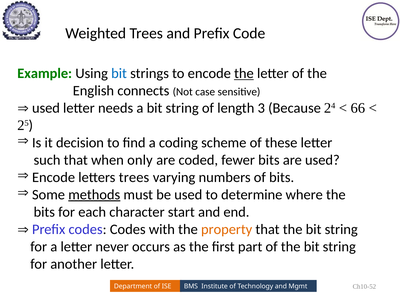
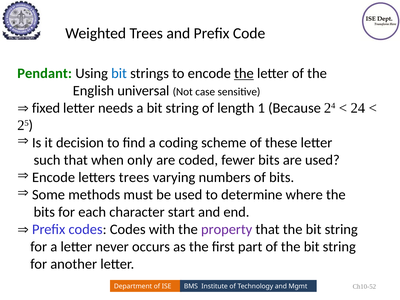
Example: Example -> Pendant (45, 73)
connects: connects -> universal (143, 91)
used: used -> fixed (46, 108)
3: 3 -> 1 (261, 108)
66: 66 -> 24 (358, 108)
methods underline: present -> none (94, 195)
property colour: orange -> purple (227, 229)
